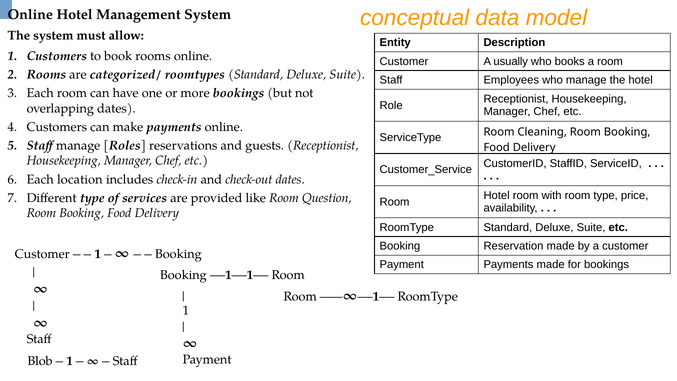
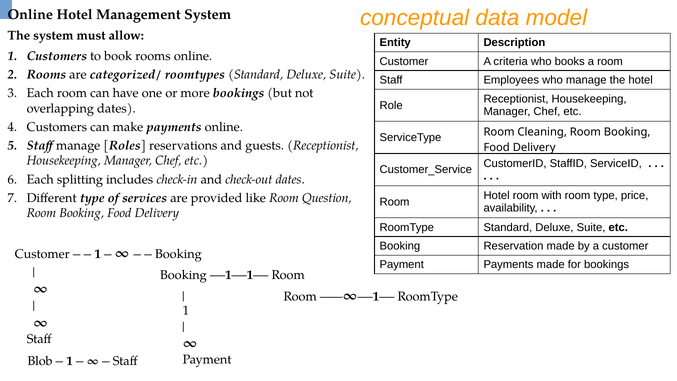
usually: usually -> criteria (511, 61)
location: location -> splitting (80, 179)
